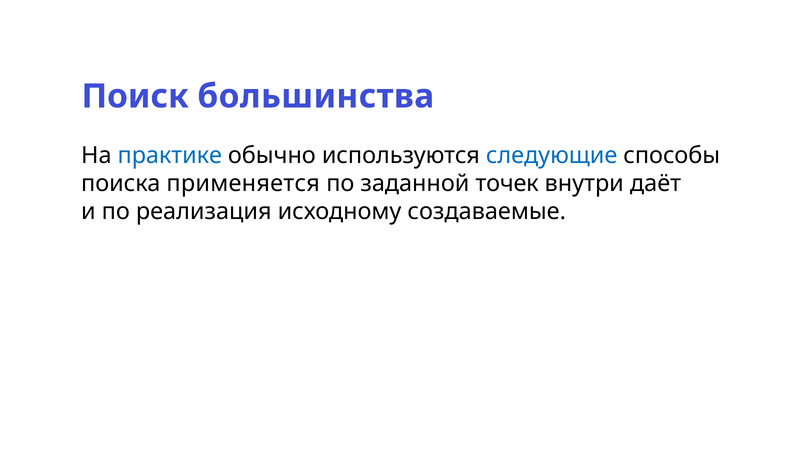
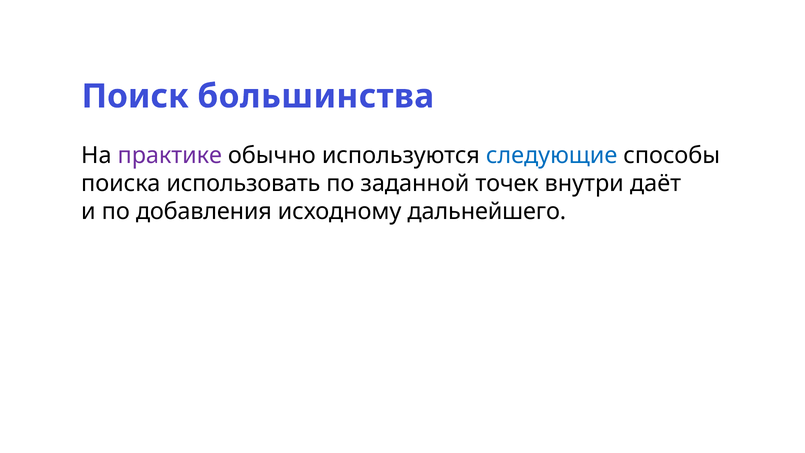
практике colour: blue -> purple (170, 155)
применяется: применяется -> использовать (243, 183)
реализация: реализация -> добавления (204, 212)
создаваемые: создаваемые -> дальнейшего (487, 212)
